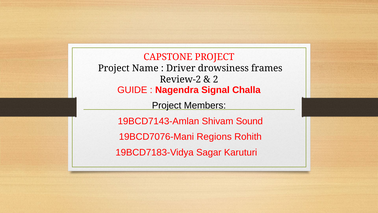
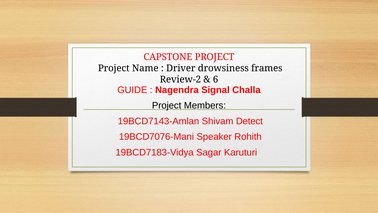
2: 2 -> 6 (216, 79)
Sound: Sound -> Detect (249, 121)
Regions: Regions -> Speaker (214, 137)
